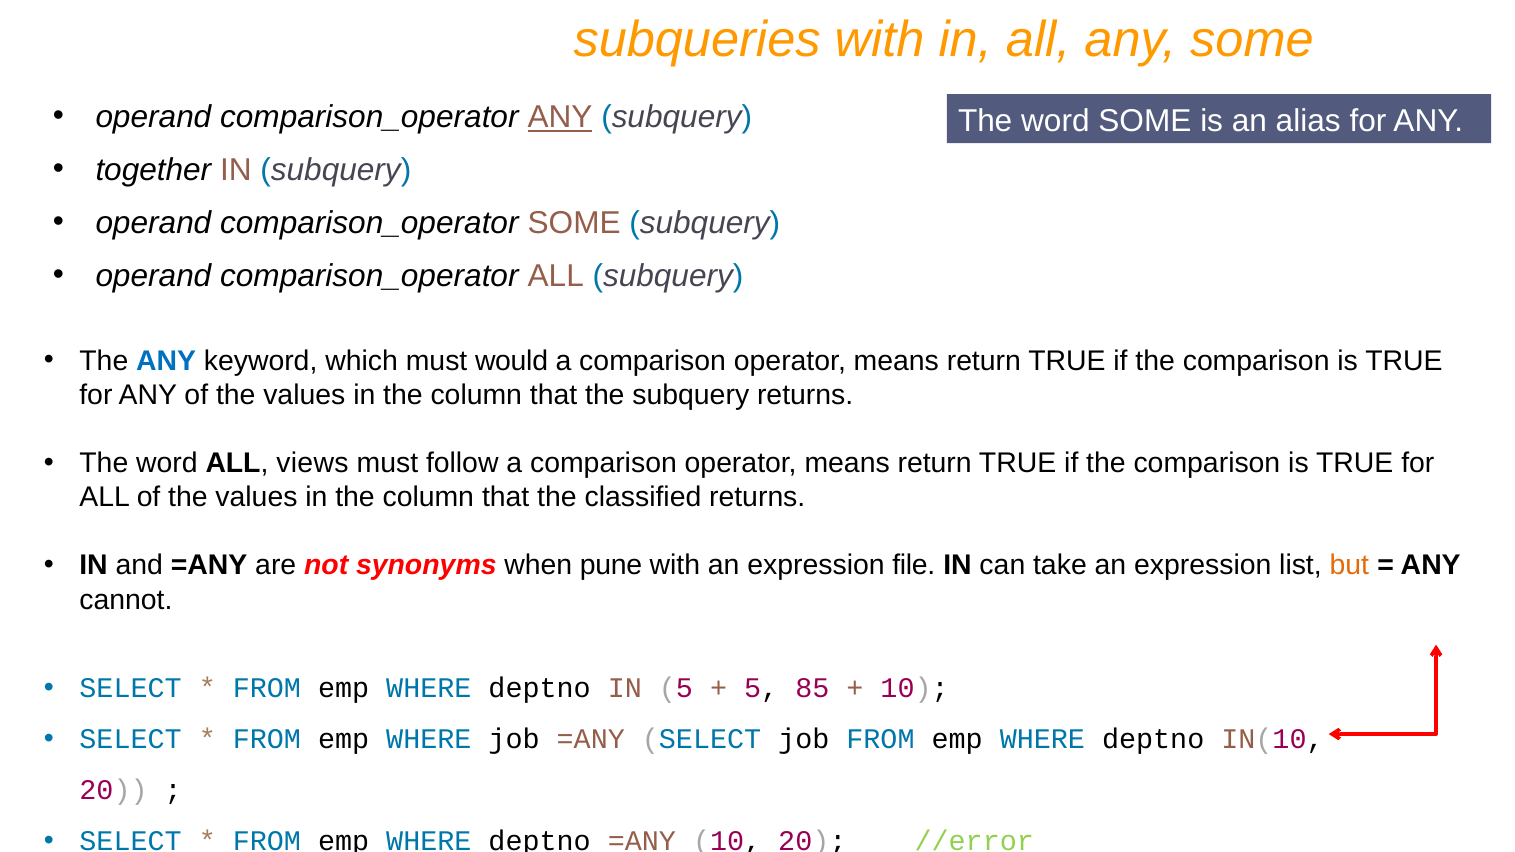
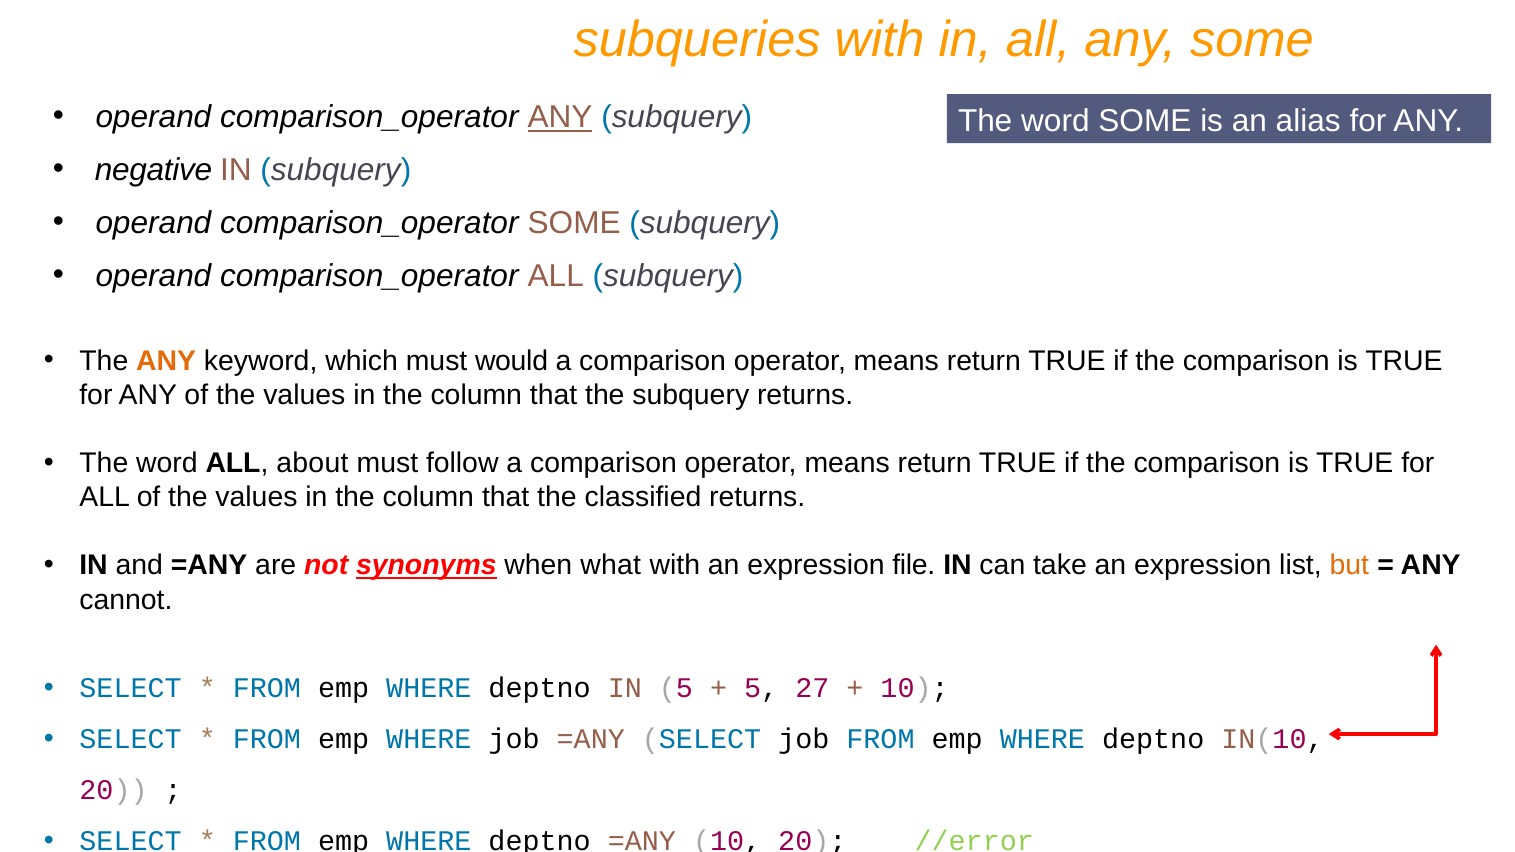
together: together -> negative (154, 170)
ANY colour: blue -> orange (166, 361)
views: views -> about (312, 463)
synonyms underline: none -> present (426, 566)
pune: pune -> what (611, 566)
85: 85 -> 27 (812, 688)
